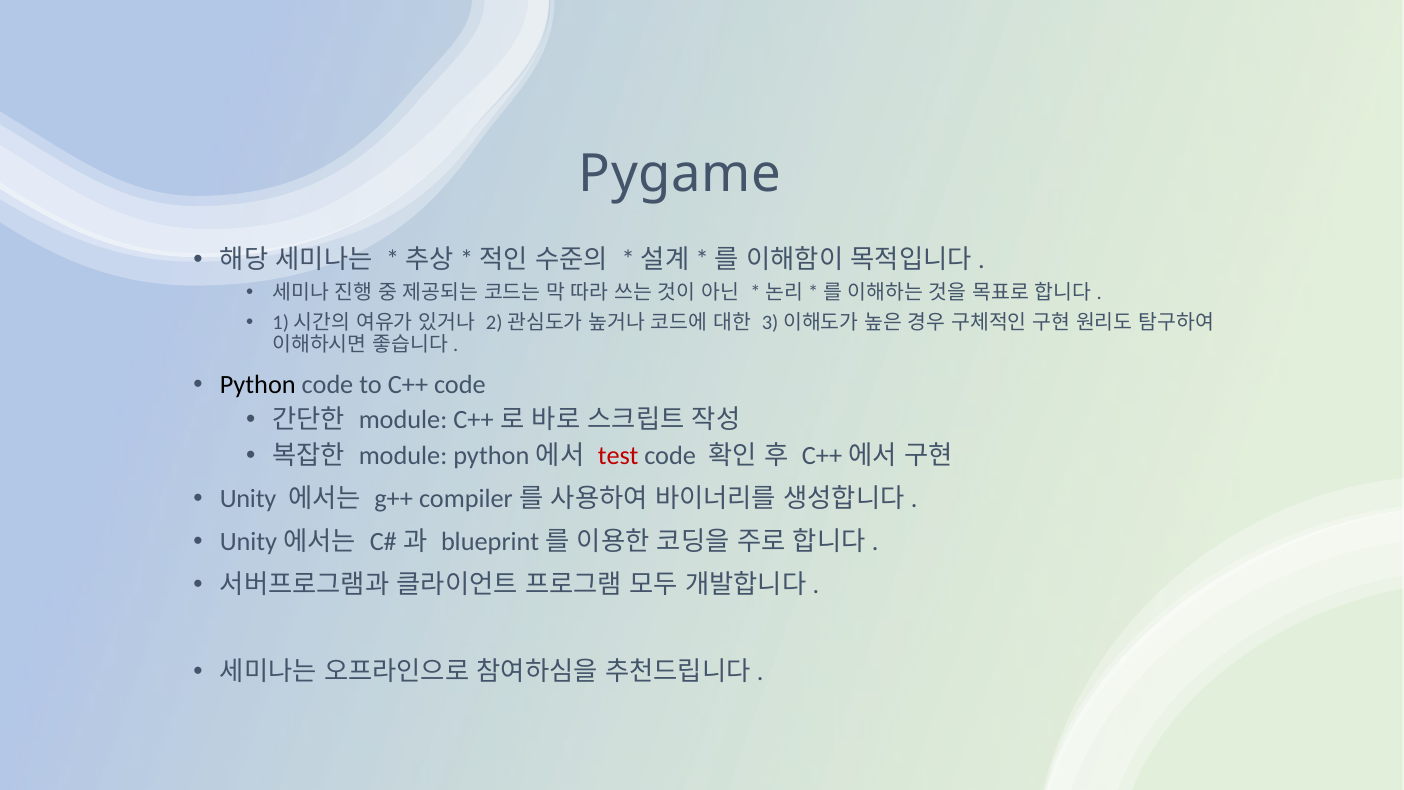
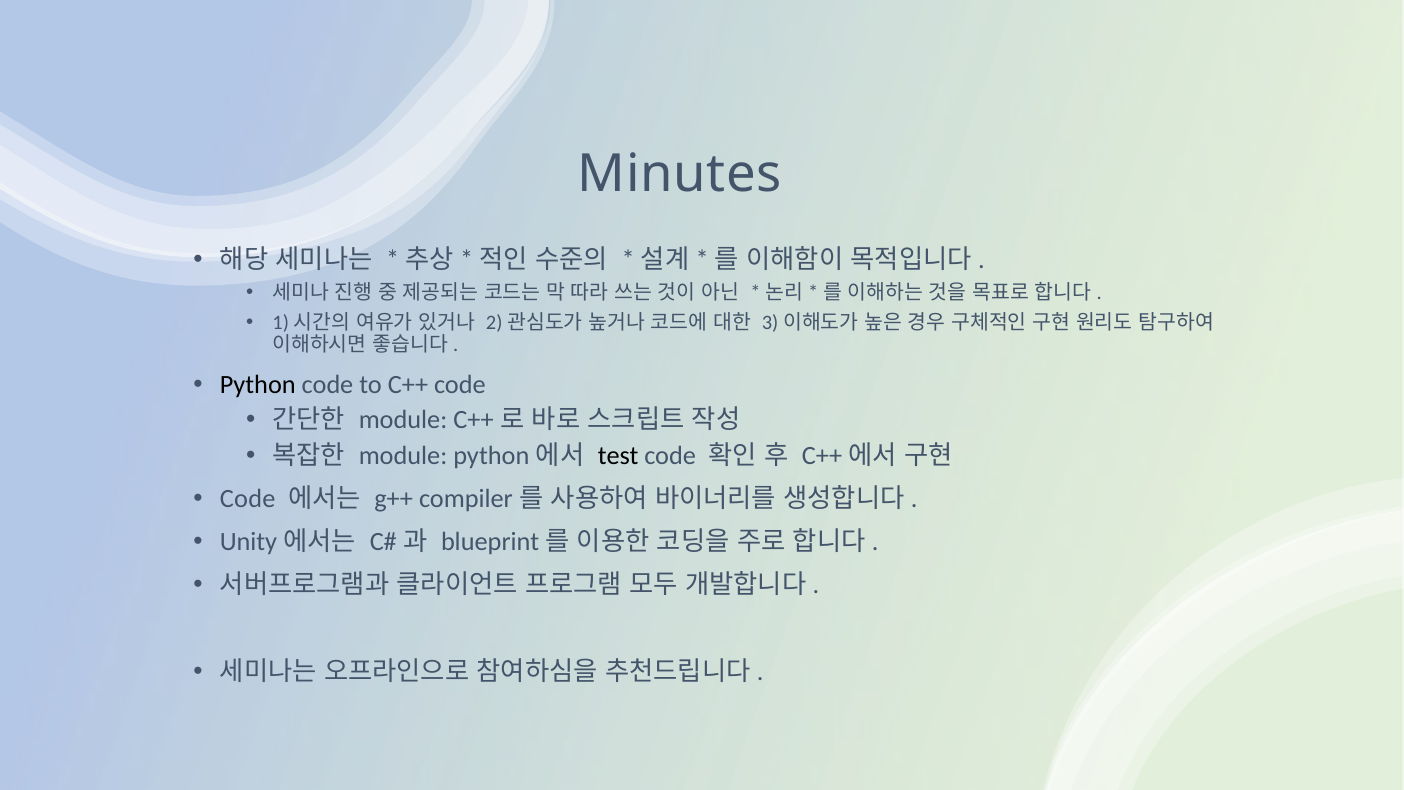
Pygame: Pygame -> Minutes (680, 174)
test colour: red -> black (618, 456)
Unity: Unity -> Code (248, 499)
